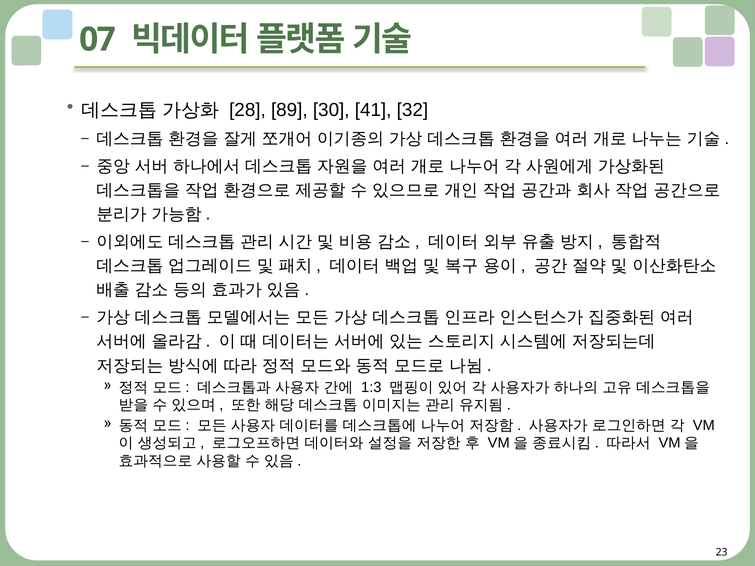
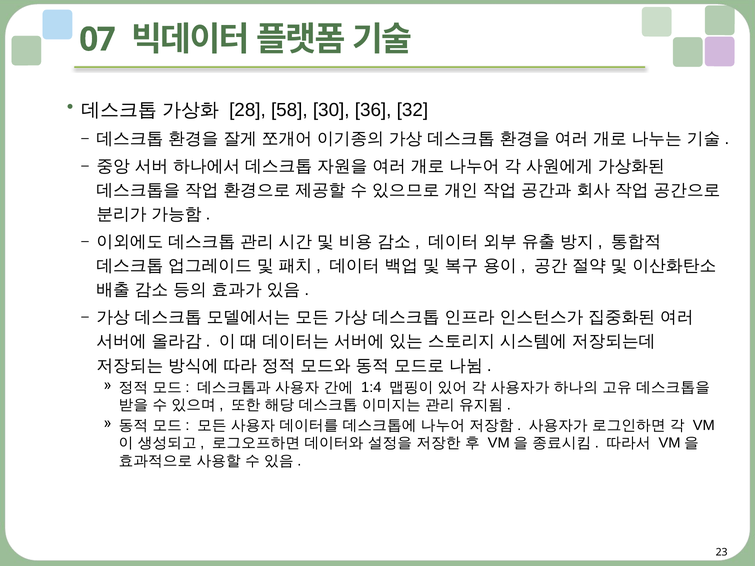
89: 89 -> 58 (289, 110)
41: 41 -> 36 (373, 110)
1:3: 1:3 -> 1:4 (371, 387)
